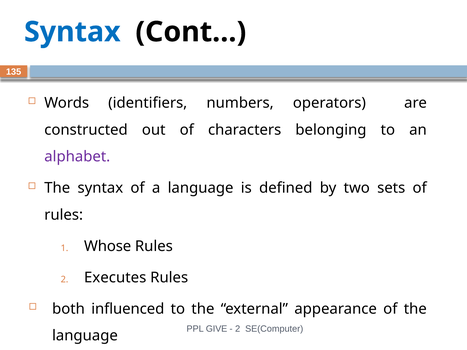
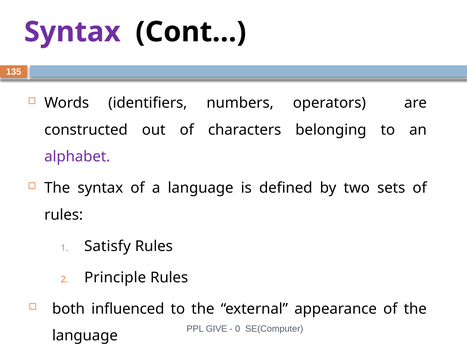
Syntax colour: blue -> purple (72, 32)
Whose: Whose -> Satisfy (108, 246)
Executes: Executes -> Principle (115, 278)
2: 2 -> 0 (238, 329)
